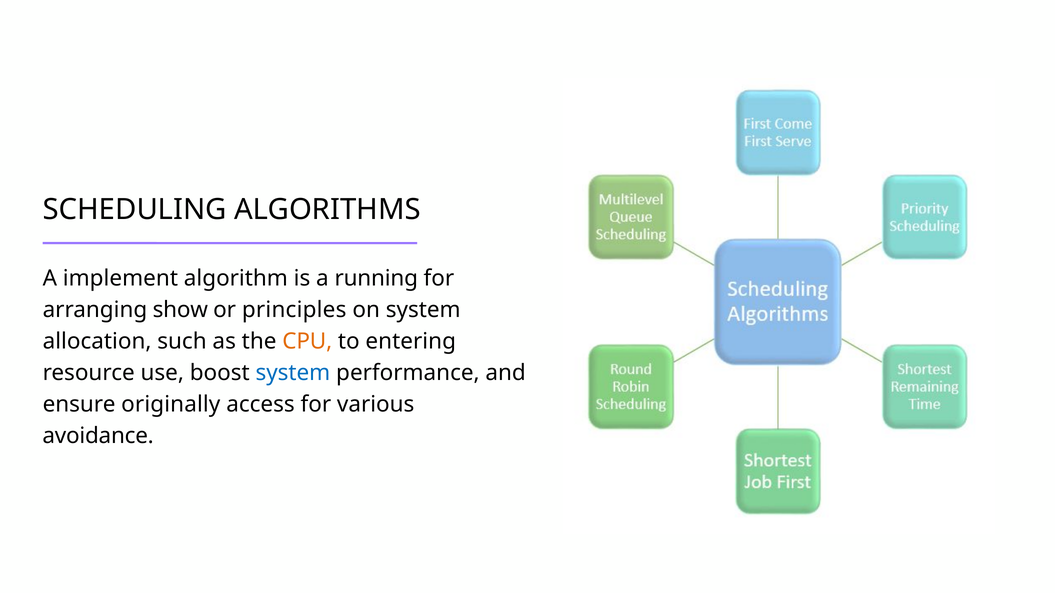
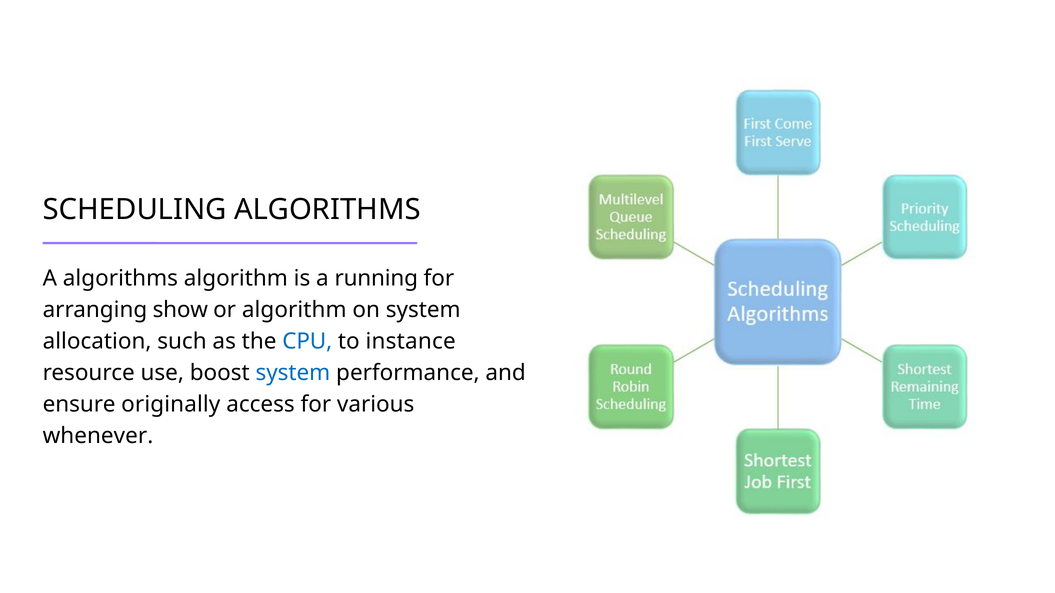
A implement: implement -> algorithms (120, 279)
or principles: principles -> algorithm (294, 310)
CPU colour: orange -> blue (307, 342)
entering: entering -> instance (411, 342)
avoidance: avoidance -> whenever (98, 436)
